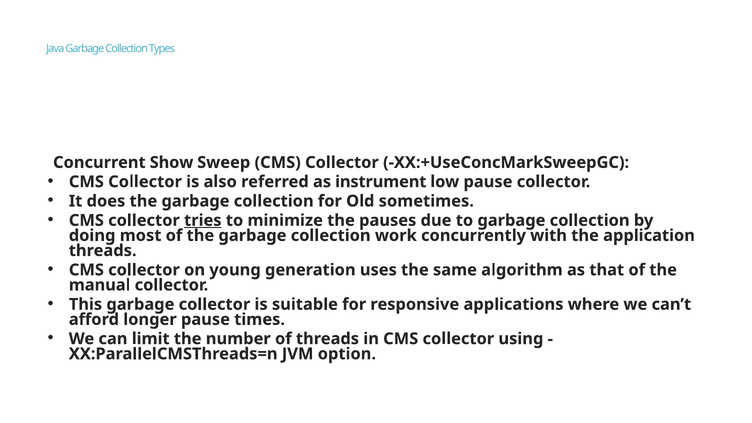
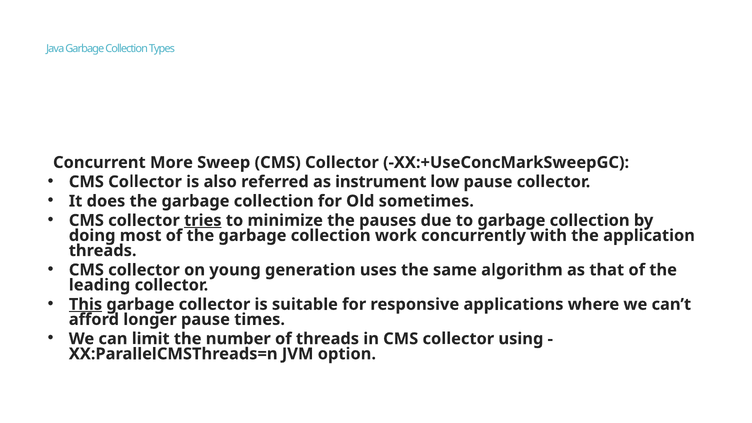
Show: Show -> More (171, 162)
manual: manual -> leading (100, 285)
This underline: none -> present (85, 304)
